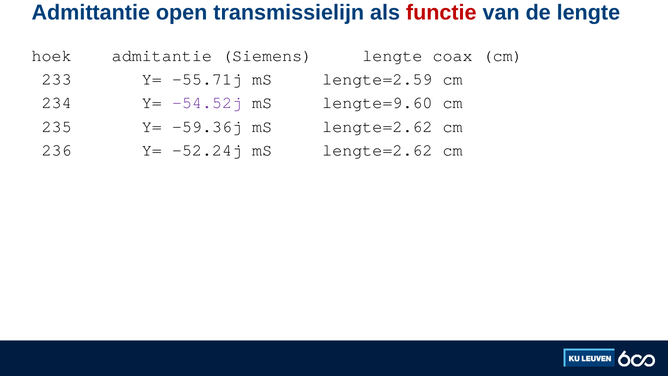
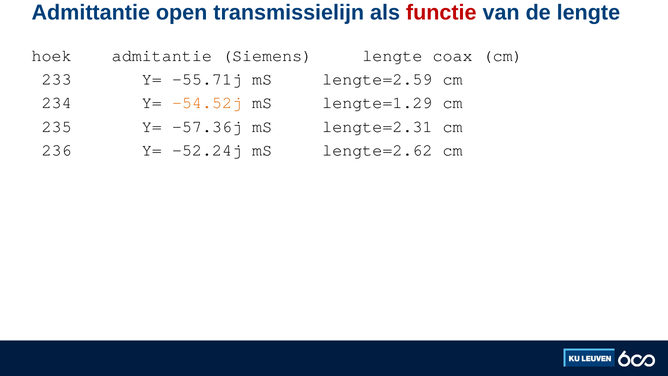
-54.52j colour: purple -> orange (207, 103)
lengte=9.60: lengte=9.60 -> lengte=1.29 (377, 103)
-59.36j: -59.36j -> -57.36j (207, 126)
lengte=2.62: lengte=2.62 -> lengte=2.31 (377, 126)
